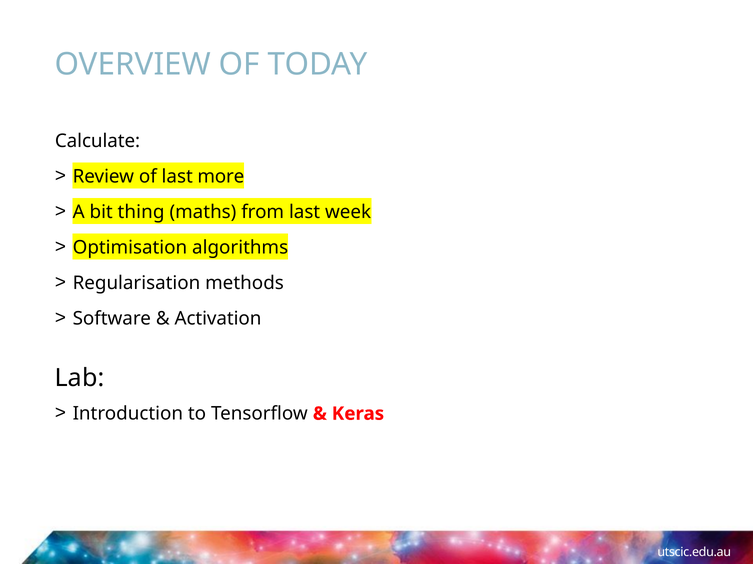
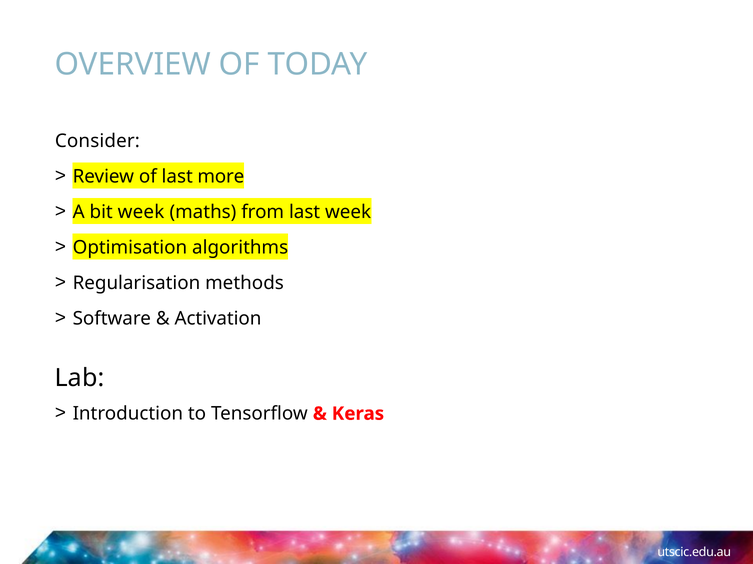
Calculate: Calculate -> Consider (97, 141)
bit thing: thing -> week (141, 212)
